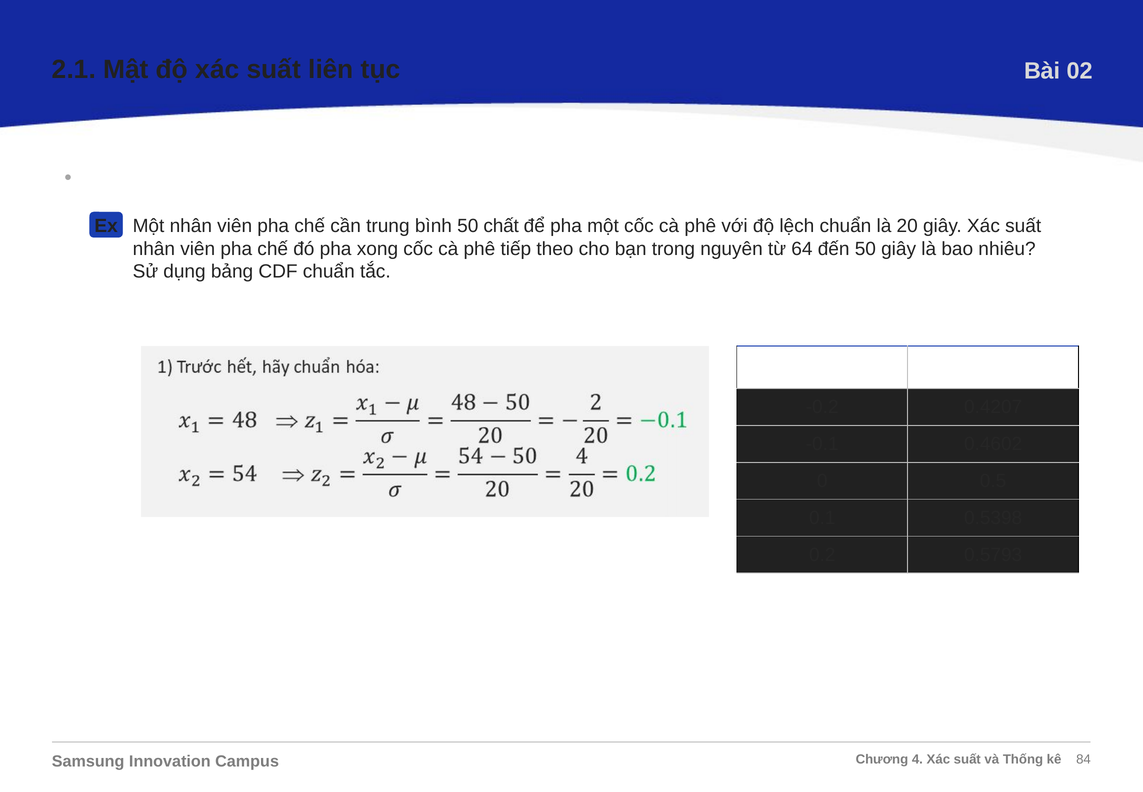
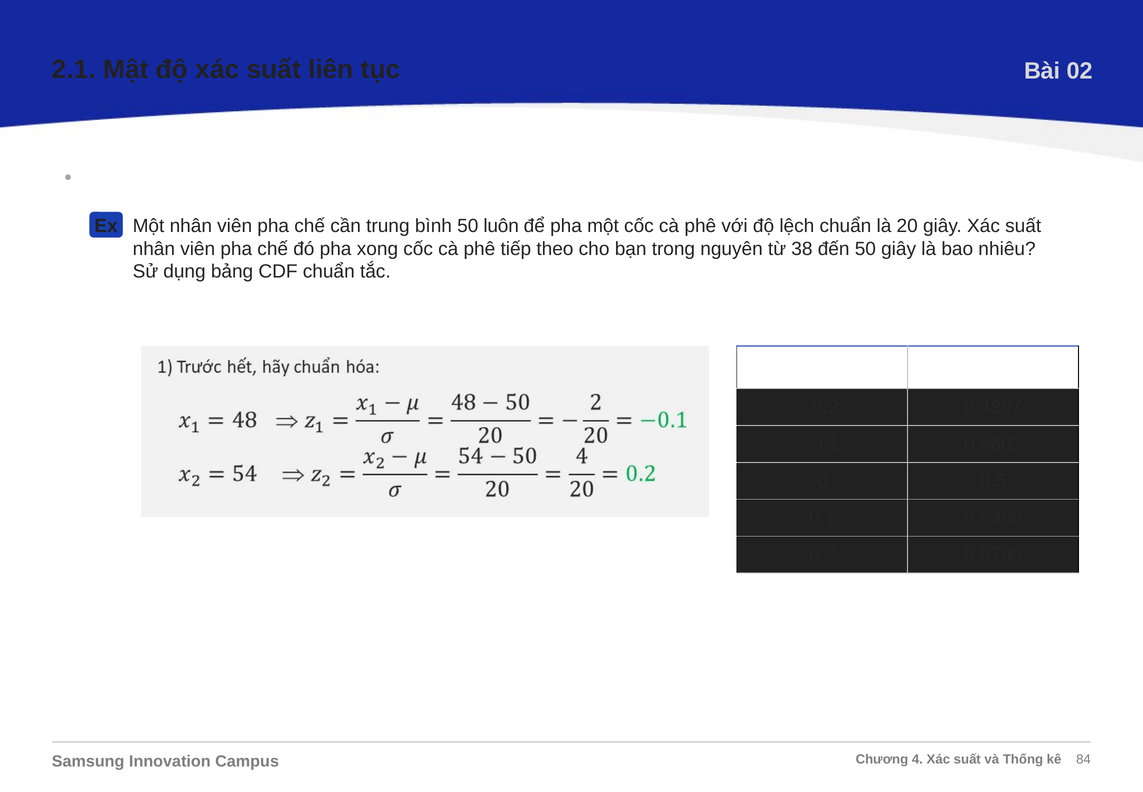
chất: chất -> luôn (501, 226)
64: 64 -> 38 (802, 249)
